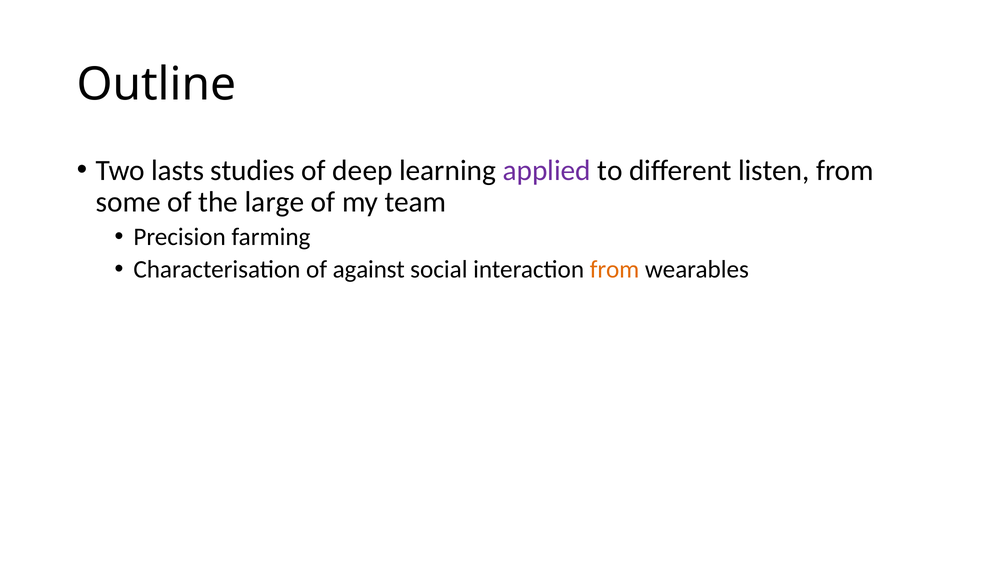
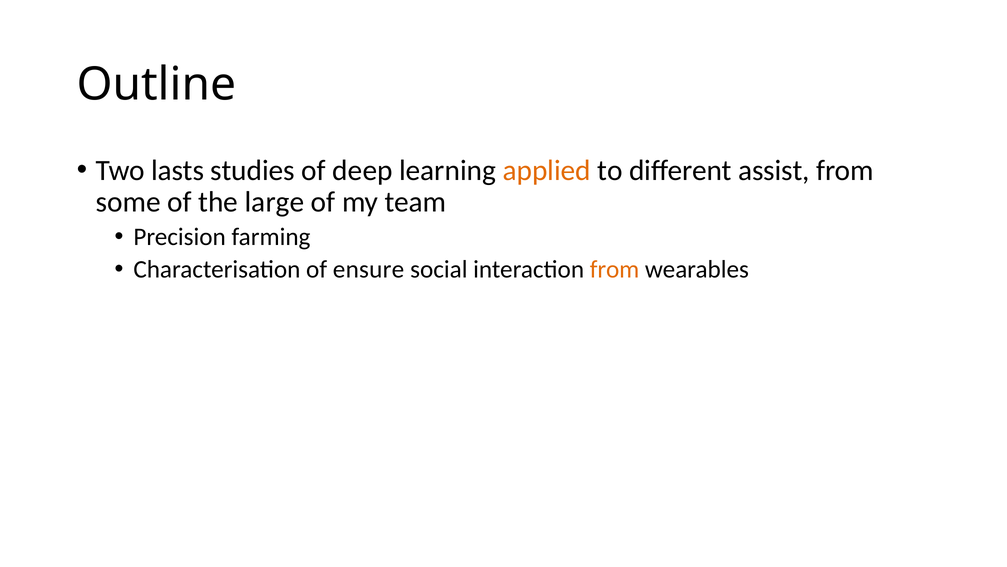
applied colour: purple -> orange (547, 170)
listen: listen -> assist (774, 170)
against: against -> ensure (369, 269)
